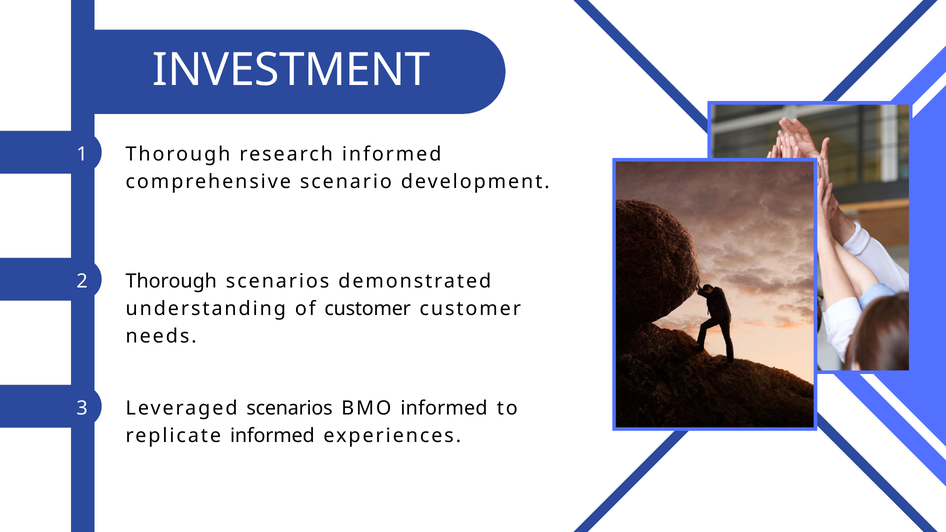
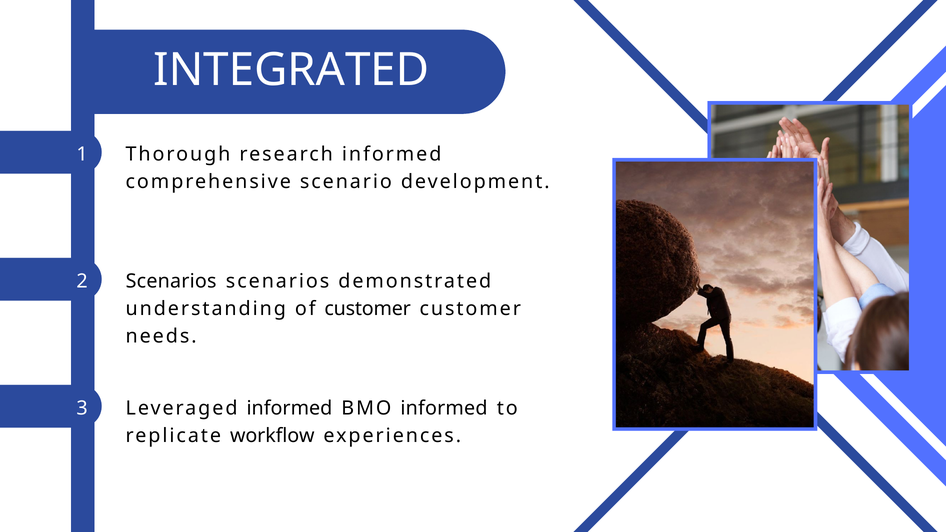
INVESTMENT: INVESTMENT -> INTEGRATED (291, 70)
Thorough: Thorough -> Scenarios (171, 281)
Leveraged scenarios: scenarios -> informed (289, 408)
replicate informed: informed -> workflow (272, 436)
